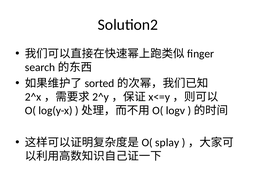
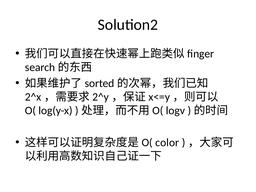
splay: splay -> color (167, 142)
